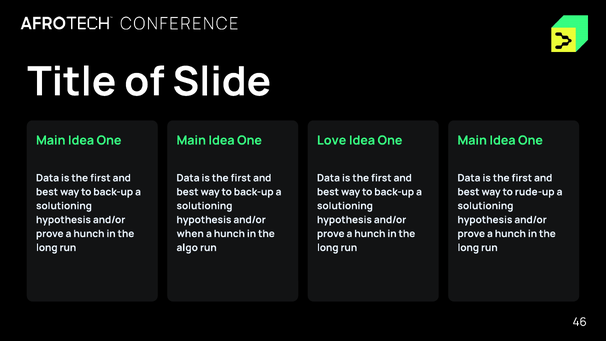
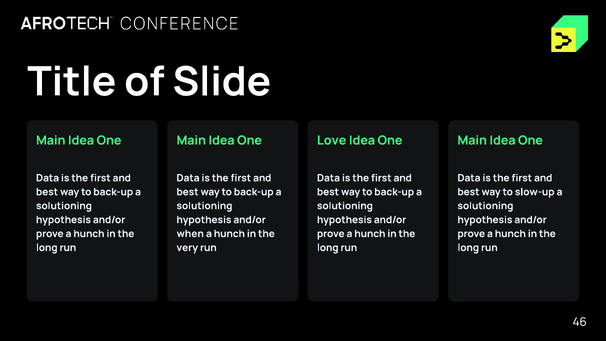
rude-up: rude-up -> slow-up (535, 192)
algo: algo -> very (187, 248)
